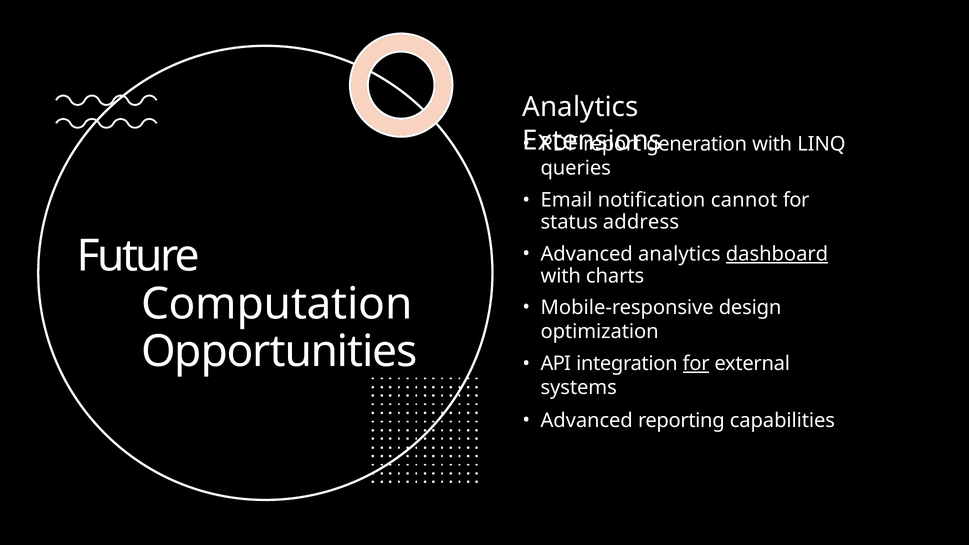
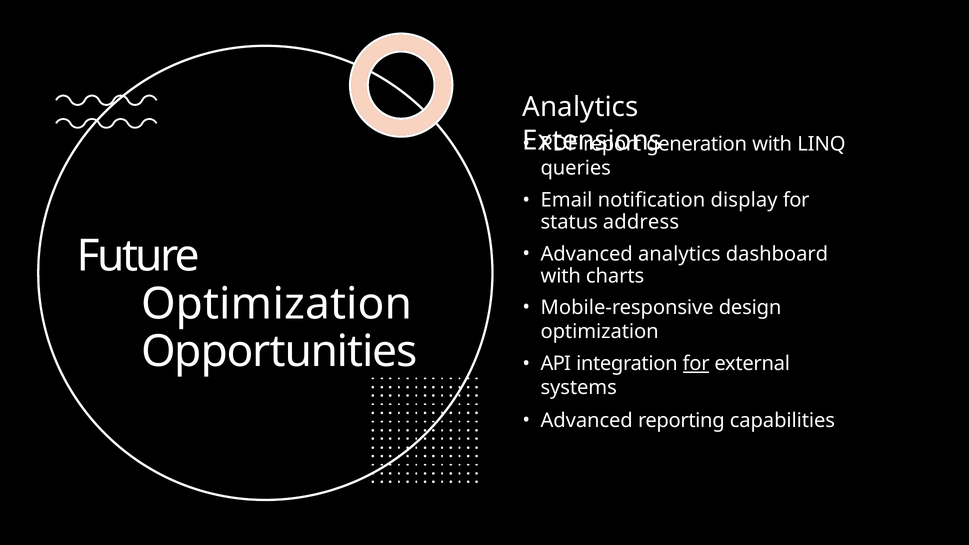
cannot: cannot -> display (744, 200)
dashboard underline: present -> none (777, 254)
Computation: Computation -> Optimization (277, 304)
